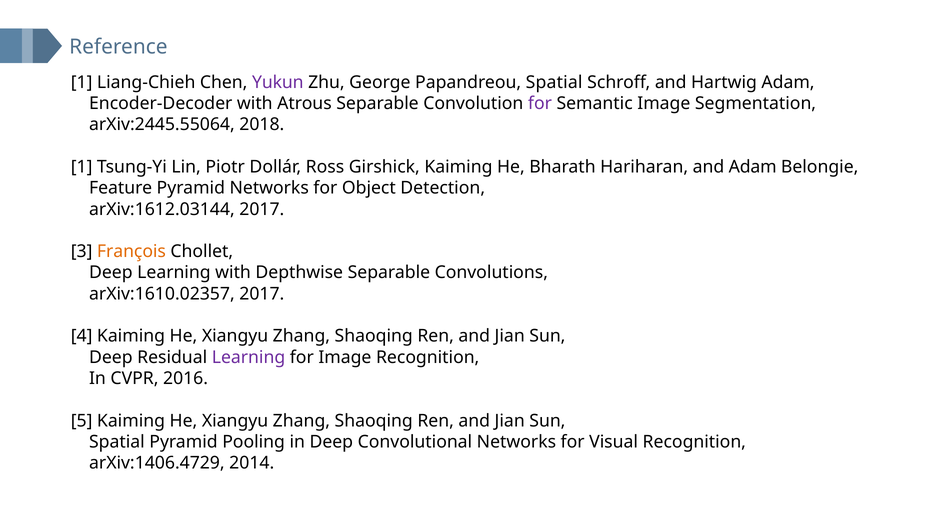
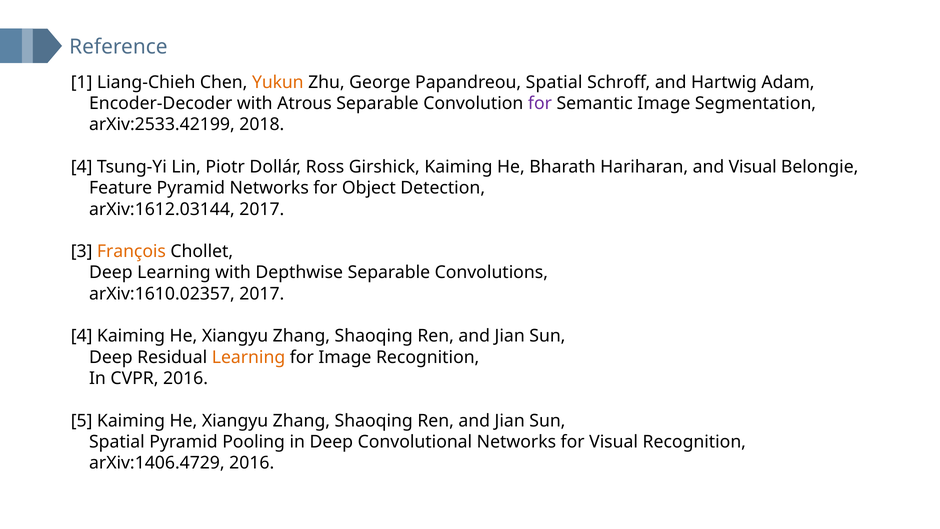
Yukun colour: purple -> orange (278, 82)
arXiv:2445.55064: arXiv:2445.55064 -> arXiv:2533.42199 (162, 124)
1: 1 -> 4 (82, 167)
and Adam: Adam -> Visual (753, 167)
Learning colour: purple -> orange (249, 357)
arXiv:1406.4729 2014: 2014 -> 2016 (252, 463)
